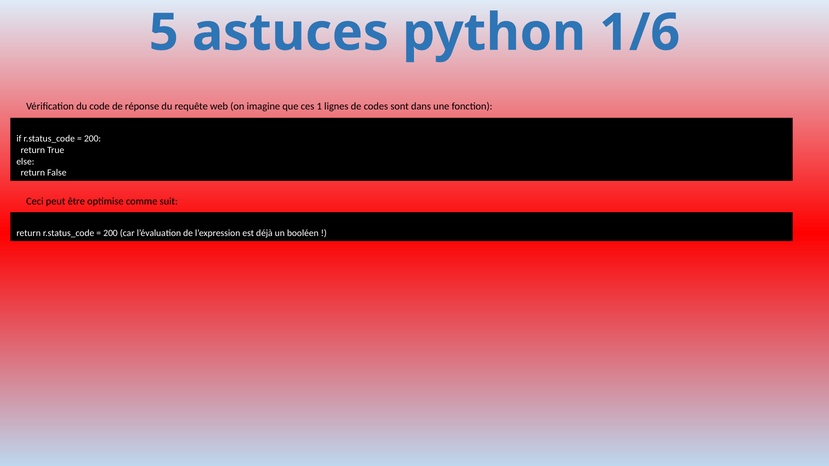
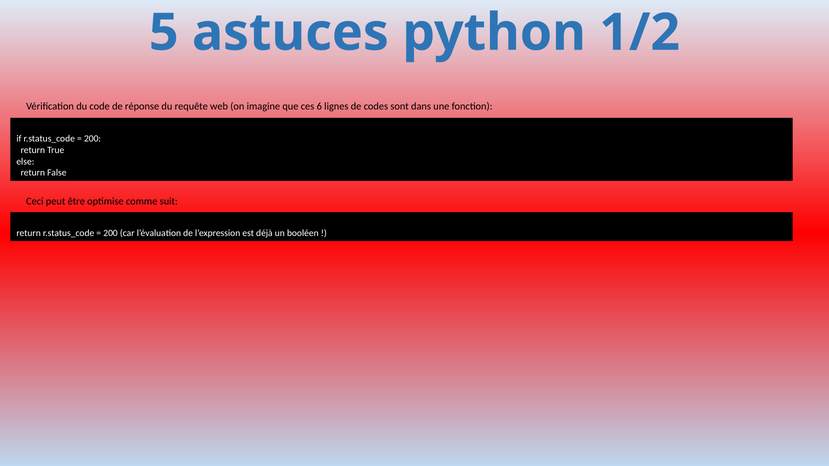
1/6: 1/6 -> 1/2 (640, 33)
1: 1 -> 6 (319, 106)
